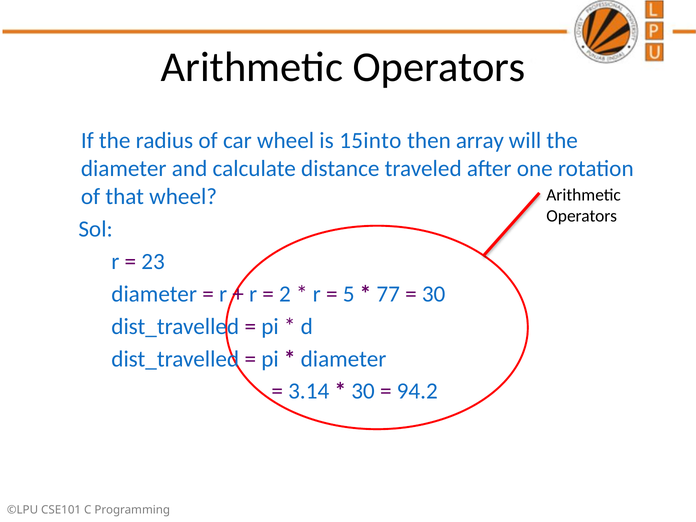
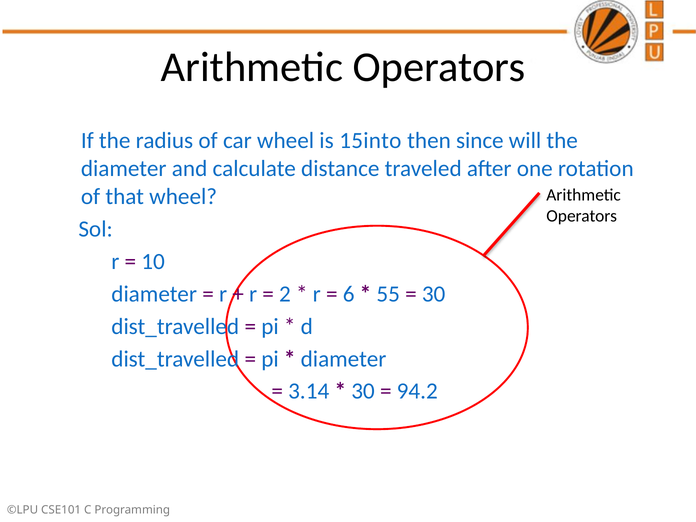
array: array -> since (480, 141)
23: 23 -> 10 (153, 261)
5: 5 -> 6 (349, 294)
77: 77 -> 55 (388, 294)
